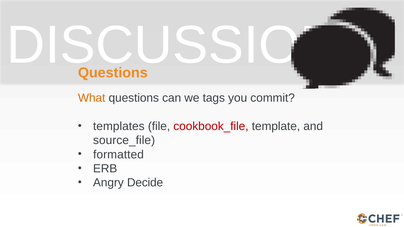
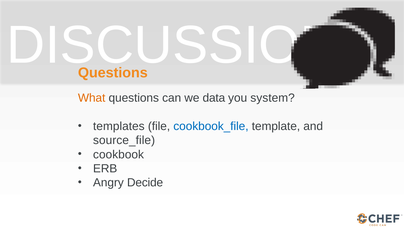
tags: tags -> data (214, 98)
commit: commit -> system (273, 98)
cookbook_file colour: red -> blue (211, 126)
formatted: formatted -> cookbook (119, 155)
